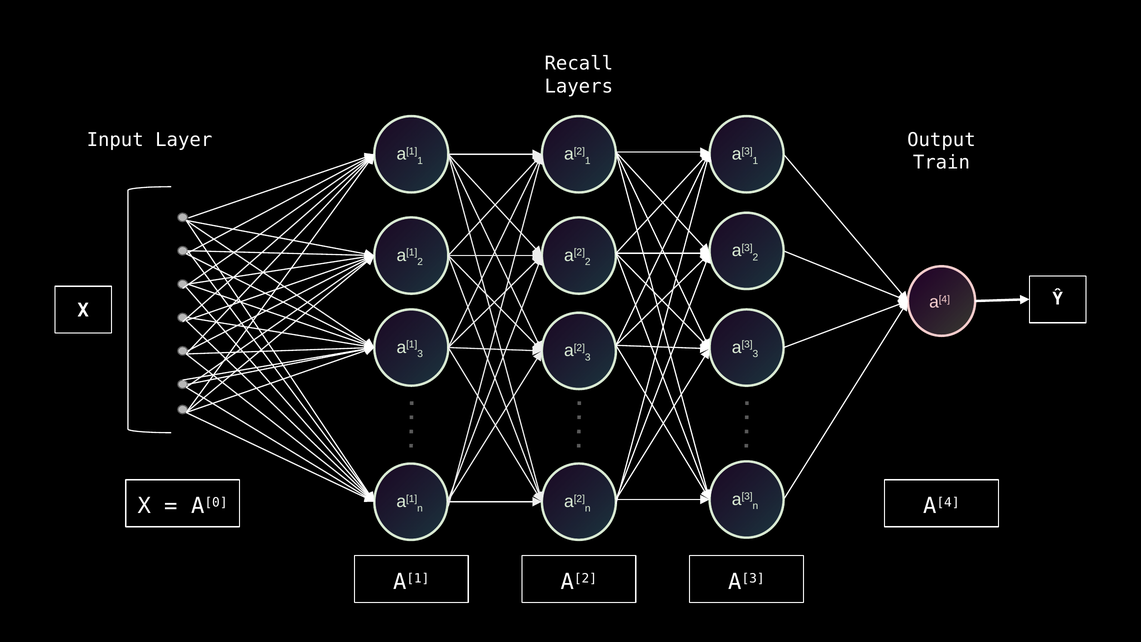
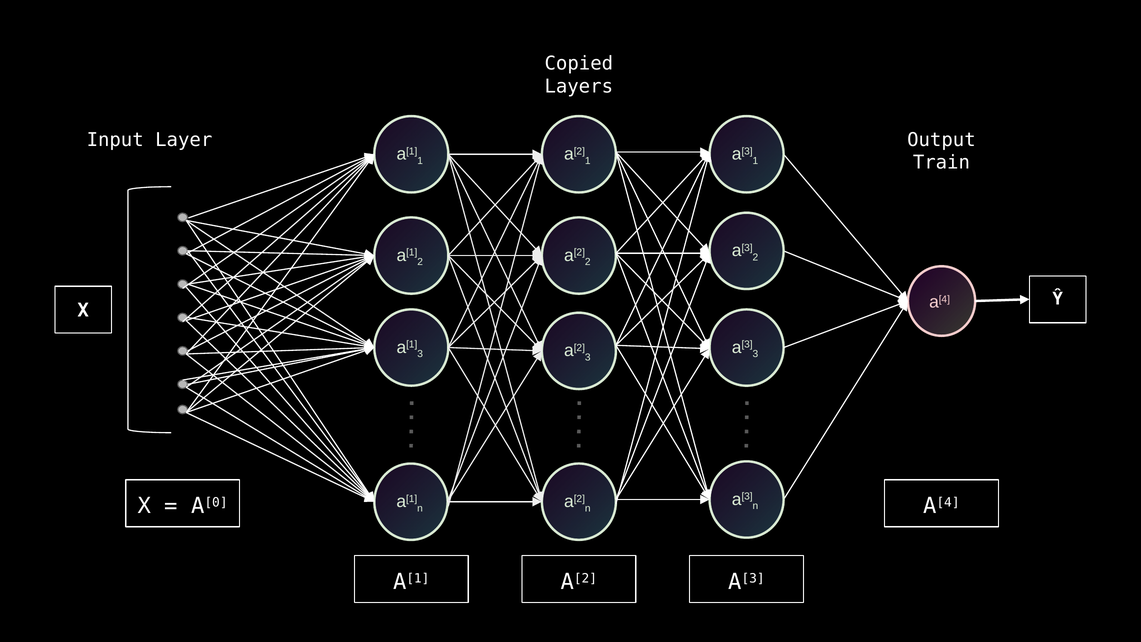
Recall: Recall -> Copied (579, 64)
